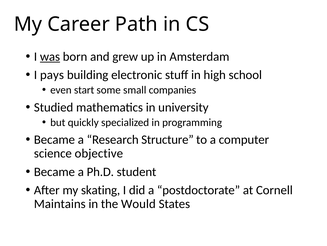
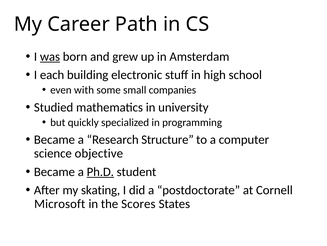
pays: pays -> each (52, 75)
start: start -> with (84, 90)
Ph.D underline: none -> present (100, 171)
Maintains: Maintains -> Microsoft (60, 203)
Would: Would -> Scores (138, 203)
